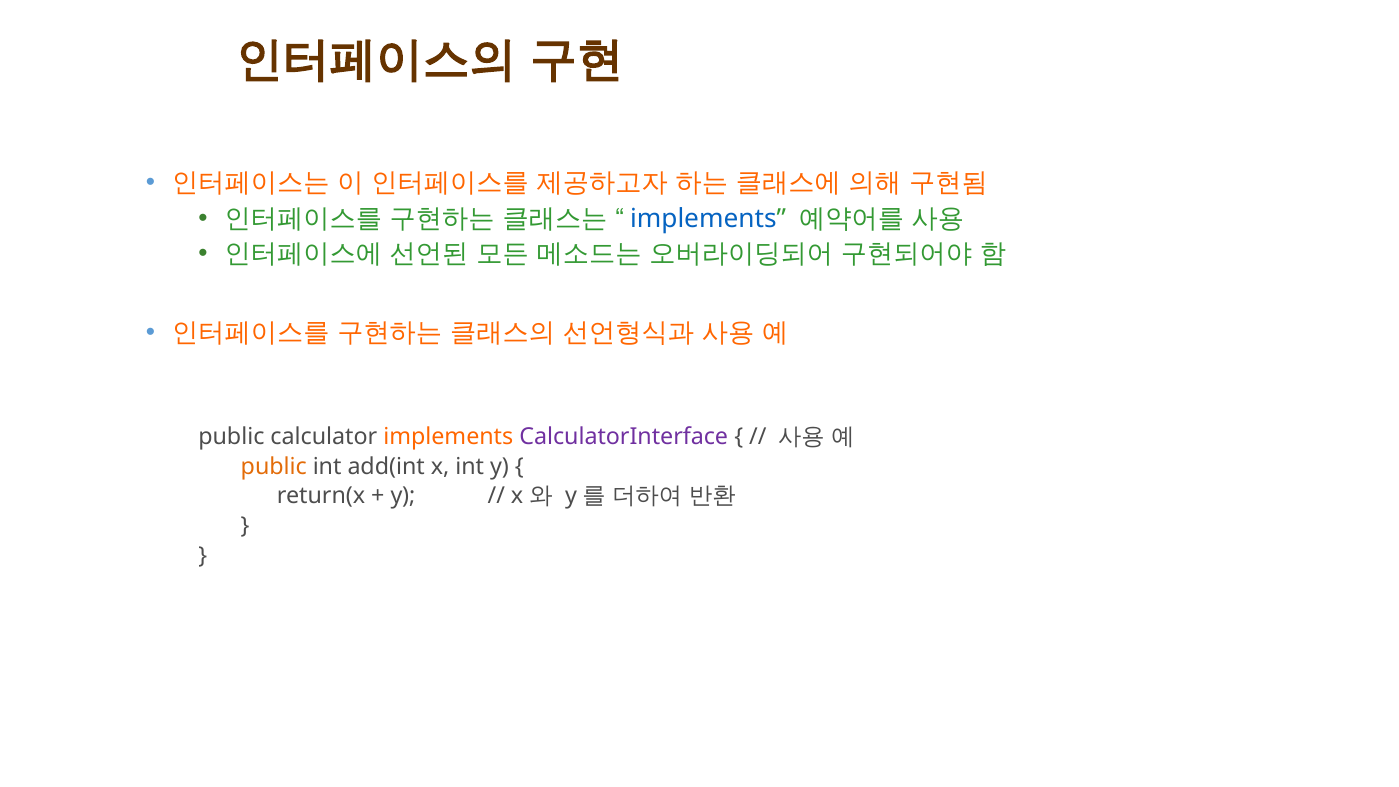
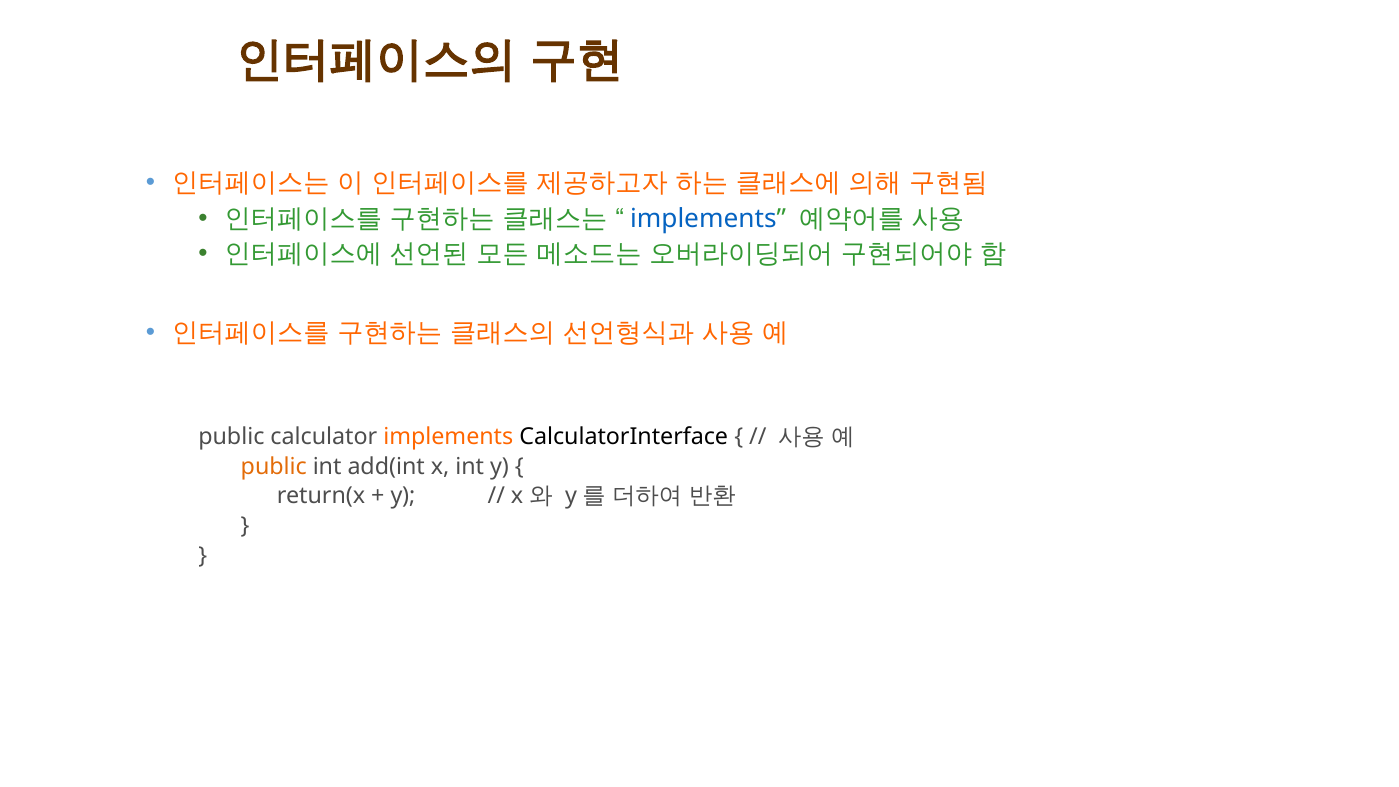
CalculatorInterface colour: purple -> black (624, 437)
